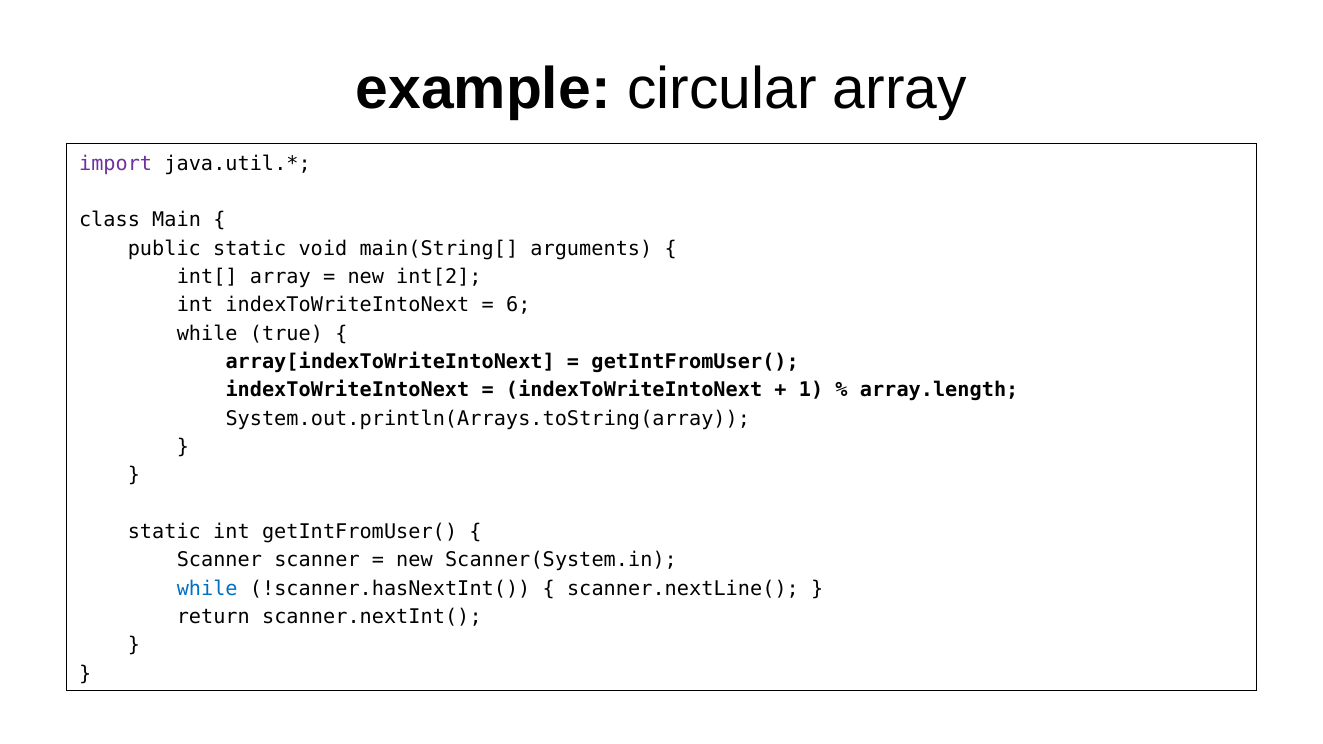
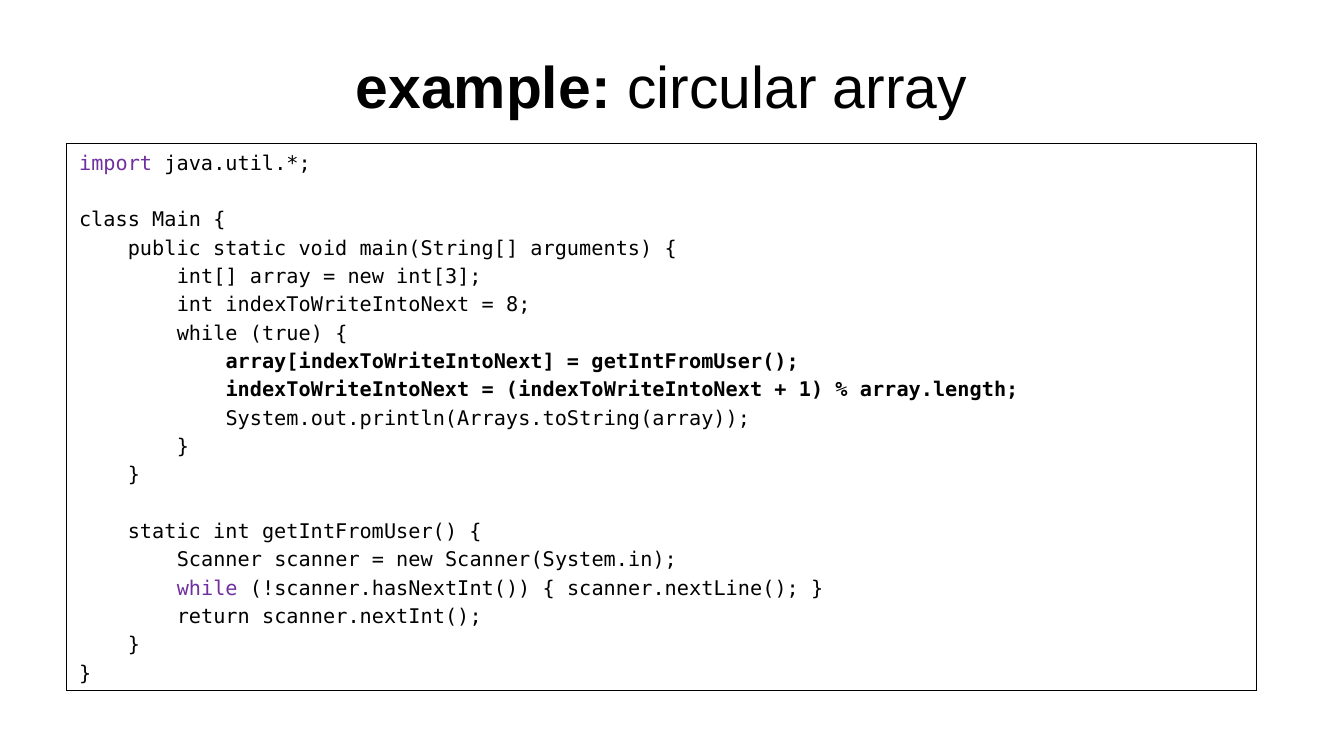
int[2: int[2 -> int[3 (439, 277)
6: 6 -> 8 (518, 305)
while colour: blue -> purple (207, 589)
